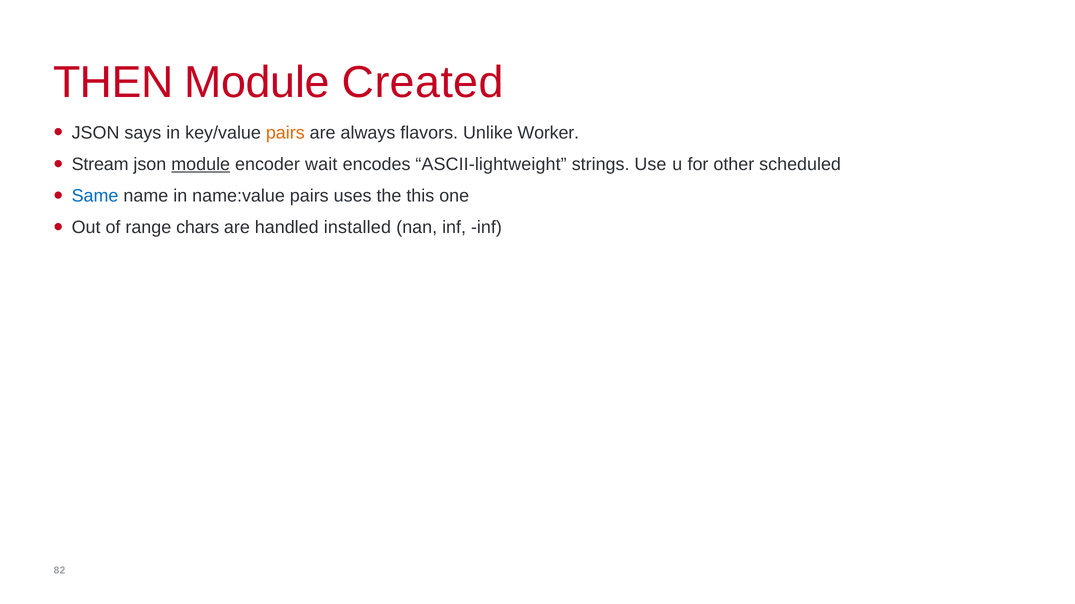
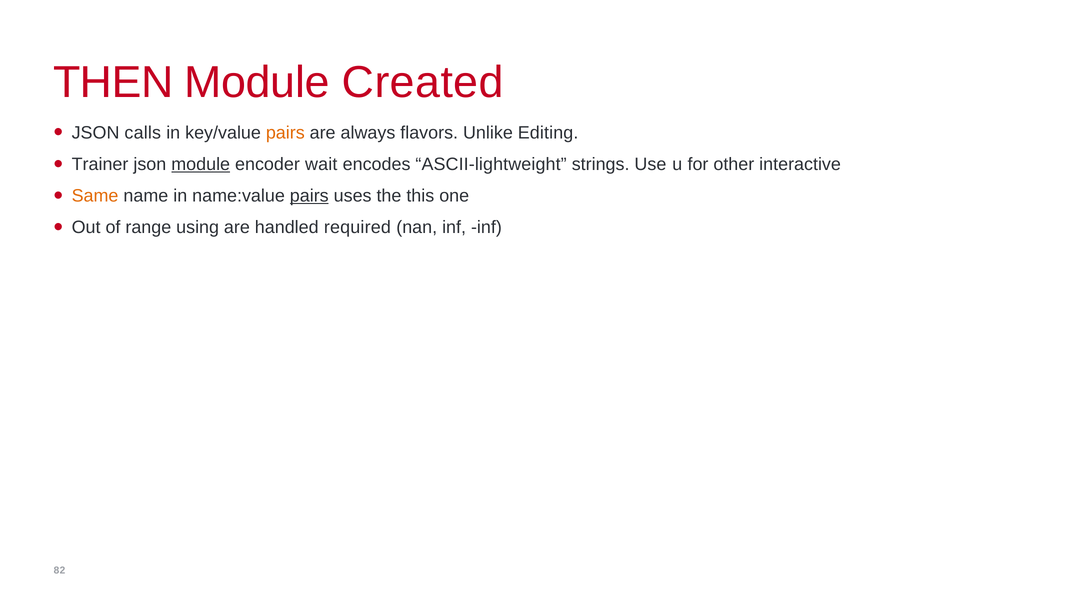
says: says -> calls (143, 133)
Worker: Worker -> Editing (548, 133)
Stream: Stream -> Trainer (100, 164)
scheduled: scheduled -> interactive (800, 164)
Same colour: blue -> orange (95, 196)
pairs underline: none -> present (309, 196)
chars: chars -> using (198, 228)
installed: installed -> required (357, 228)
